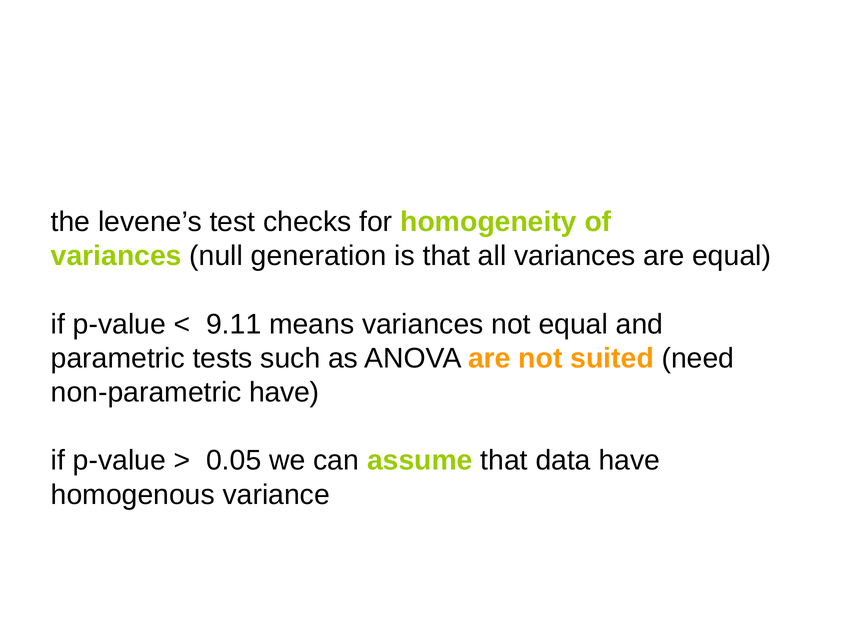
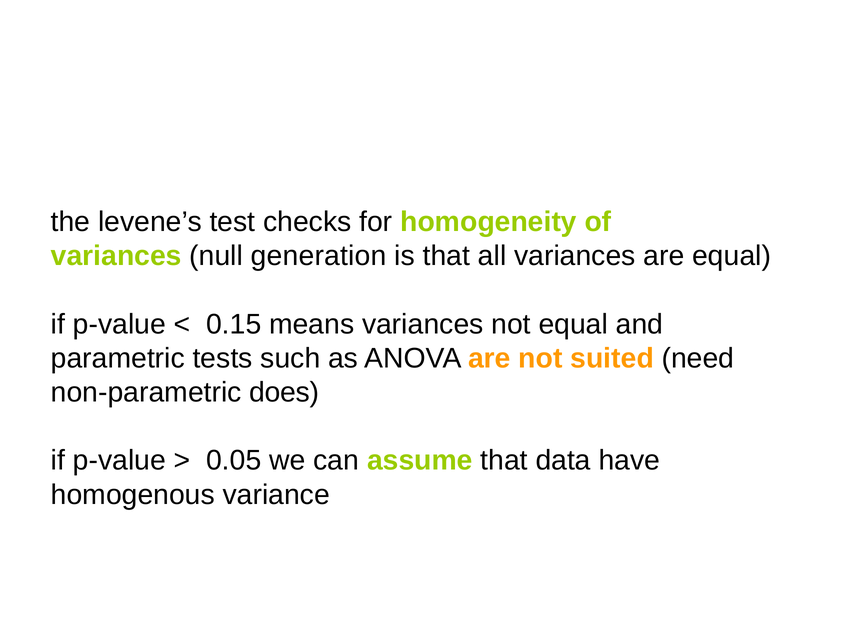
9.11: 9.11 -> 0.15 (234, 324)
non-parametric have: have -> does (284, 392)
